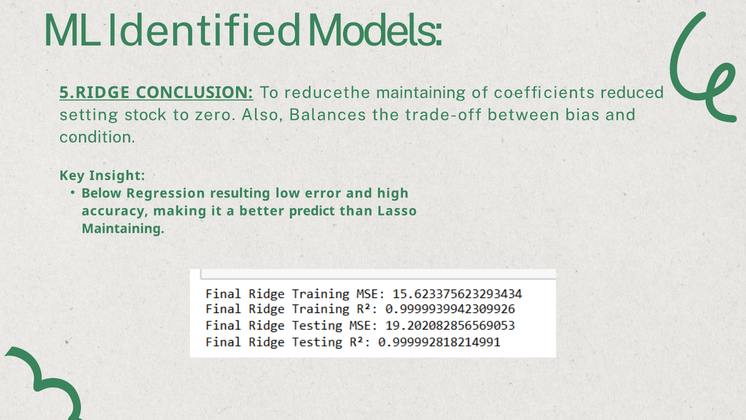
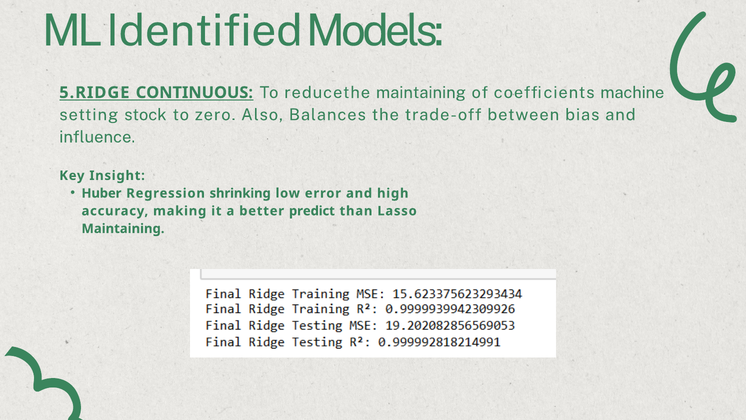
CONCLUSION: CONCLUSION -> CONTINUOUS (194, 93)
reduced: reduced -> machine (632, 93)
condition: condition -> influence (97, 137)
Below: Below -> Huber (101, 193)
resulting: resulting -> shrinking (240, 193)
